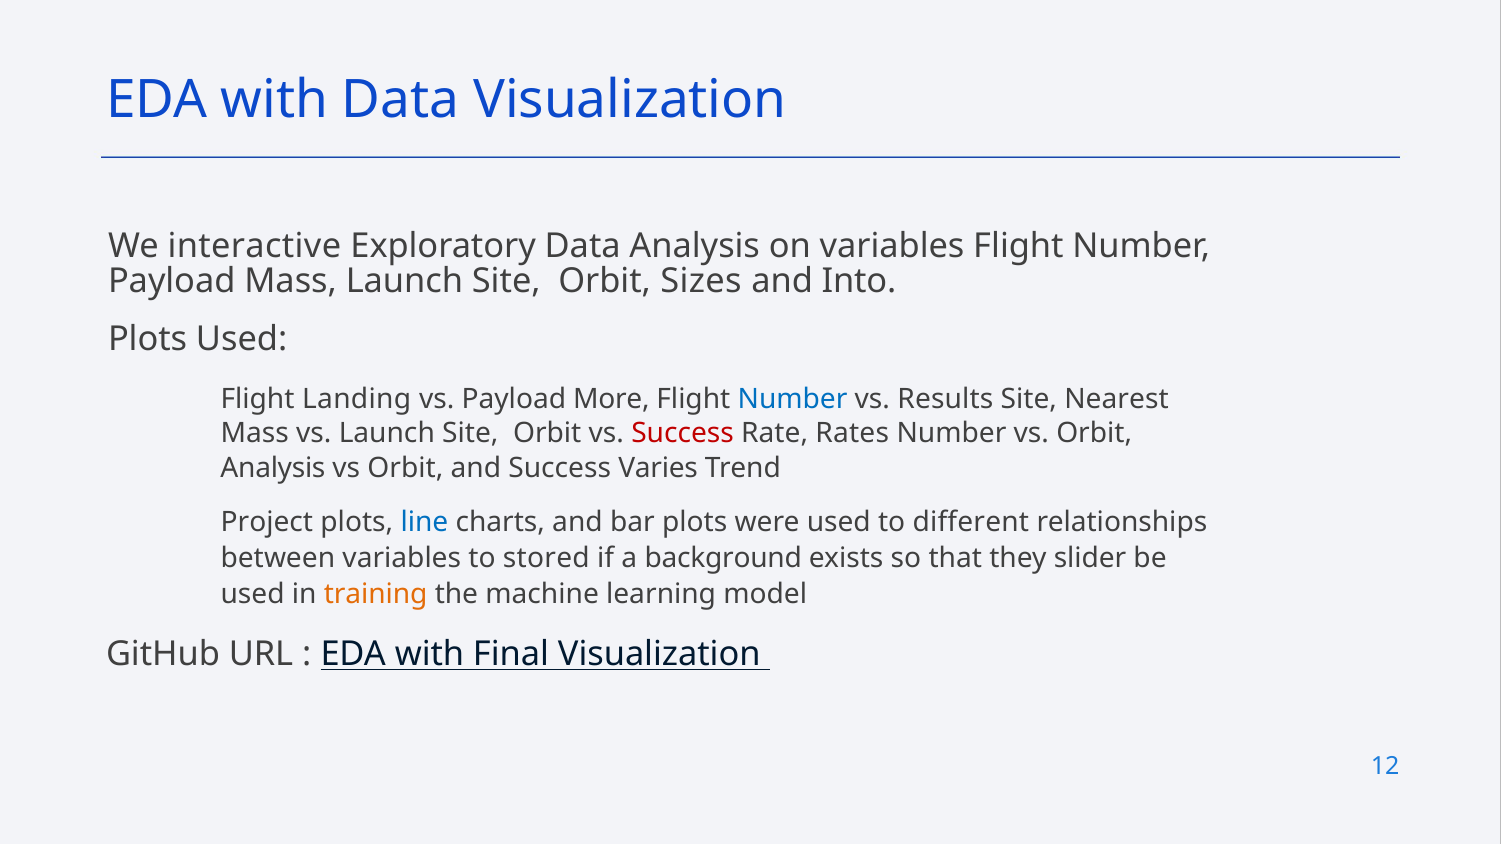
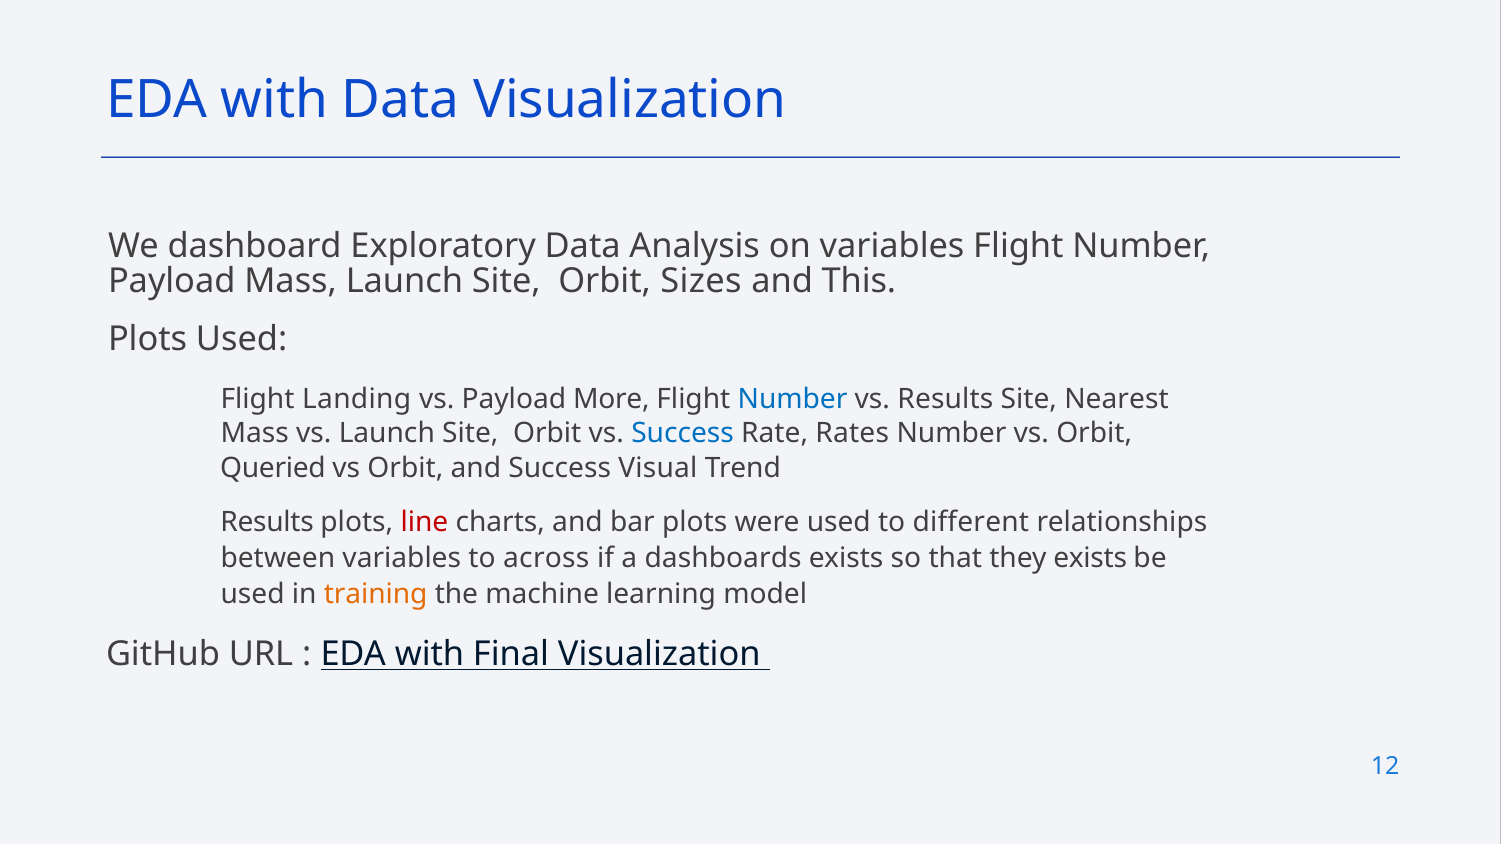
interactive: interactive -> dashboard (255, 247)
Into: Into -> This (859, 281)
Success colour: red -> blue (683, 434)
Analysis: Analysis -> Queried (273, 468)
Varies: Varies -> Visual (658, 468)
Project: Project -> Results (267, 522)
line colour: blue -> red (424, 522)
stored: stored -> across (546, 558)
background: background -> dashboards (723, 558)
they slider: slider -> exists (1090, 558)
